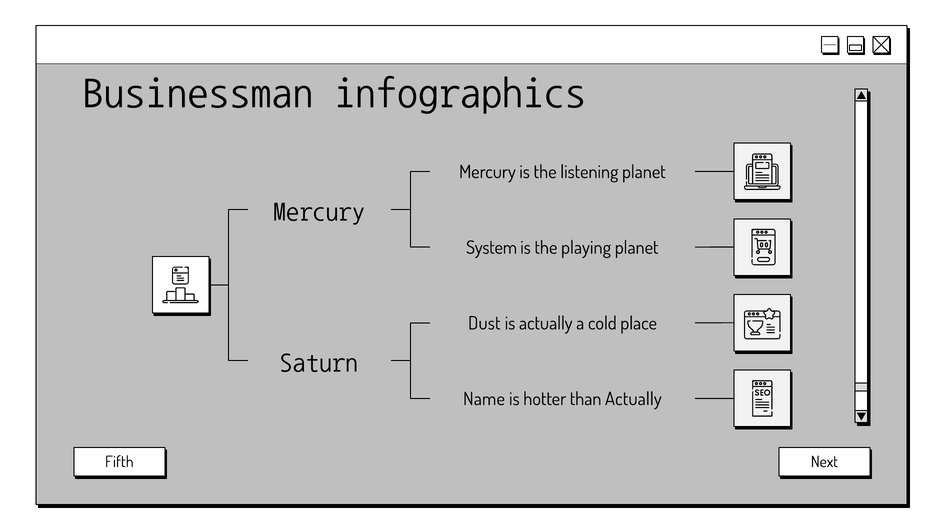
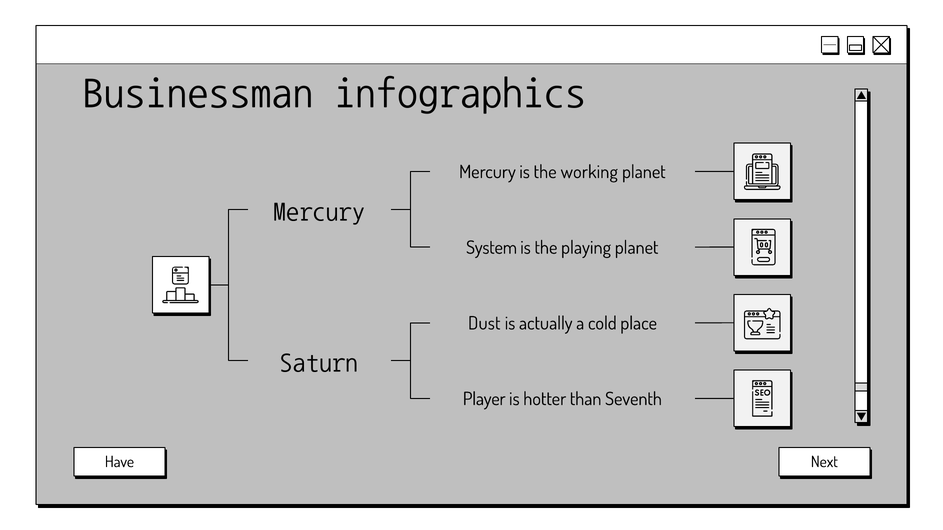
listening: listening -> working (589, 172)
Name: Name -> Player (484, 399)
than Actually: Actually -> Seventh (633, 399)
Fifth: Fifth -> Have (119, 462)
